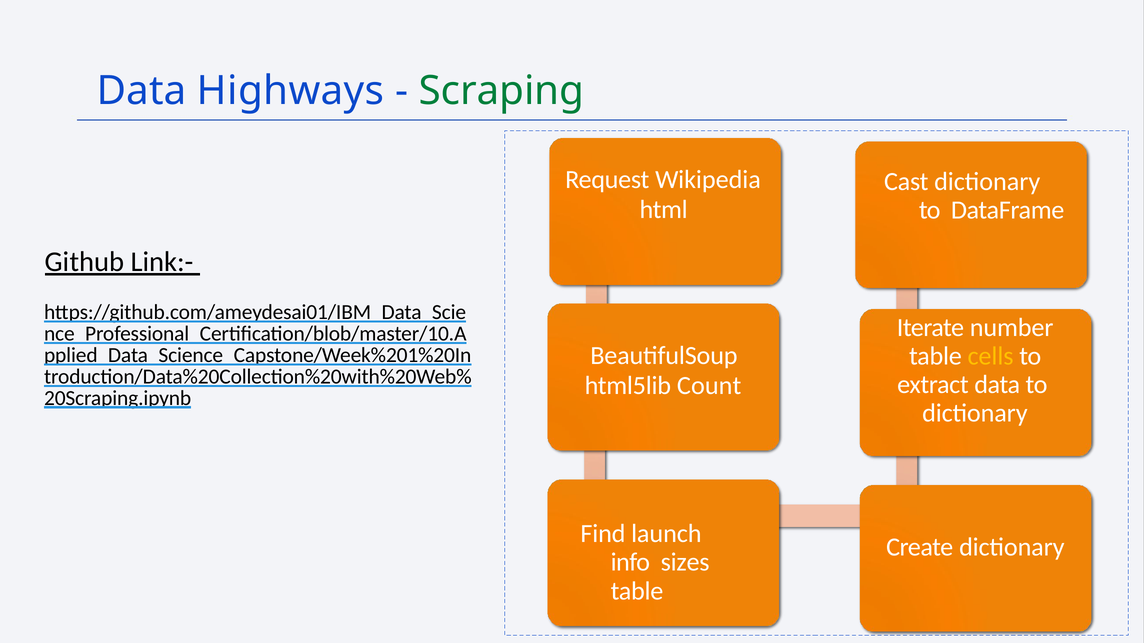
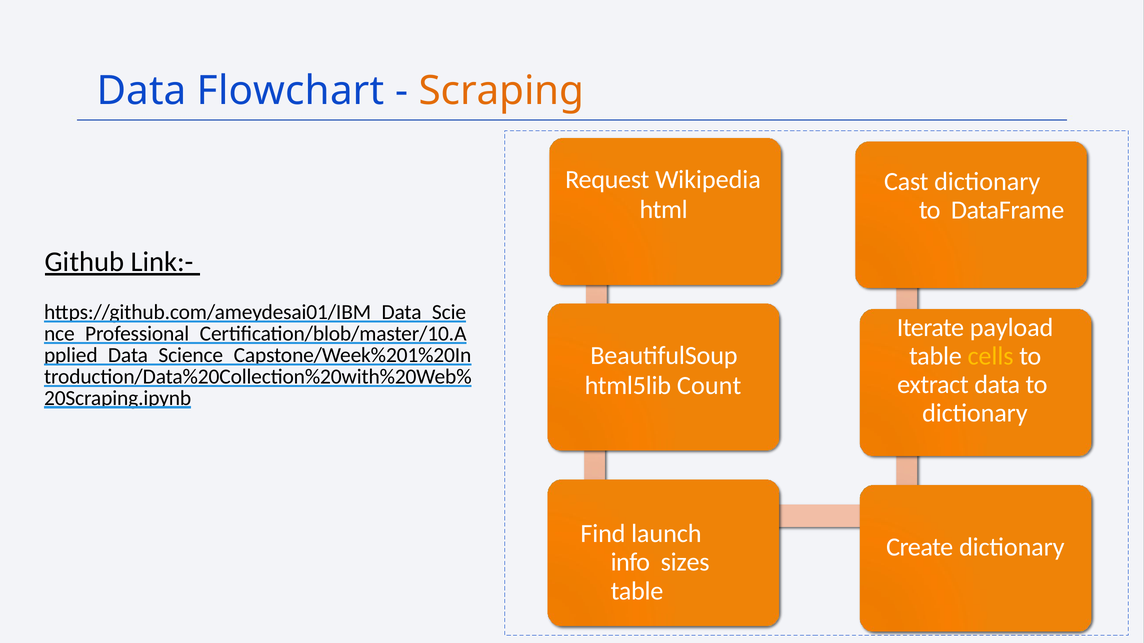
Highways: Highways -> Flowchart (291, 91)
Scraping colour: green -> orange (501, 91)
number: number -> payload (1012, 328)
